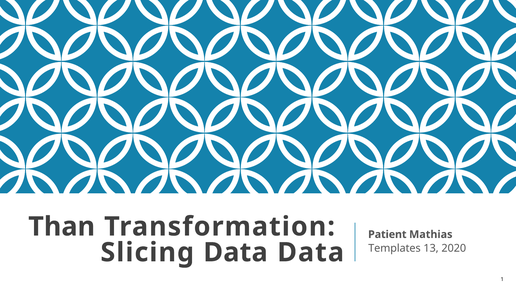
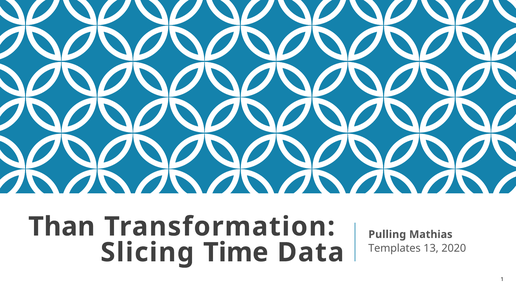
Patient: Patient -> Pulling (387, 235)
Slicing Data: Data -> Time (236, 253)
